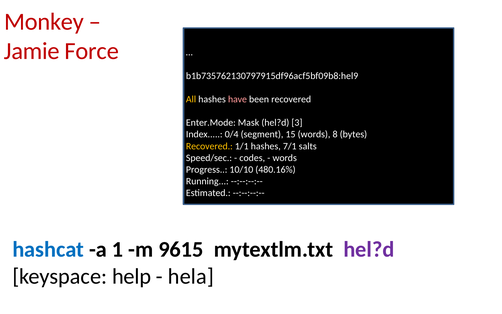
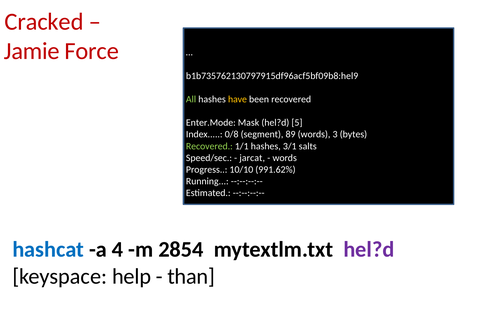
Monkey: Monkey -> Cracked (44, 22)
All colour: yellow -> light green (191, 99)
have colour: pink -> yellow (237, 99)
3: 3 -> 5 (297, 123)
0/4: 0/4 -> 0/8 (232, 134)
15: 15 -> 89 (291, 134)
8: 8 -> 3 (335, 134)
Recovered colour: yellow -> light green (209, 146)
7/1: 7/1 -> 3/1 (290, 146)
codes: codes -> jarcat (252, 158)
480.16%: 480.16% -> 991.62% (275, 169)
1: 1 -> 4 (118, 249)
9615: 9615 -> 2854 (181, 249)
hela: hela -> than (191, 276)
